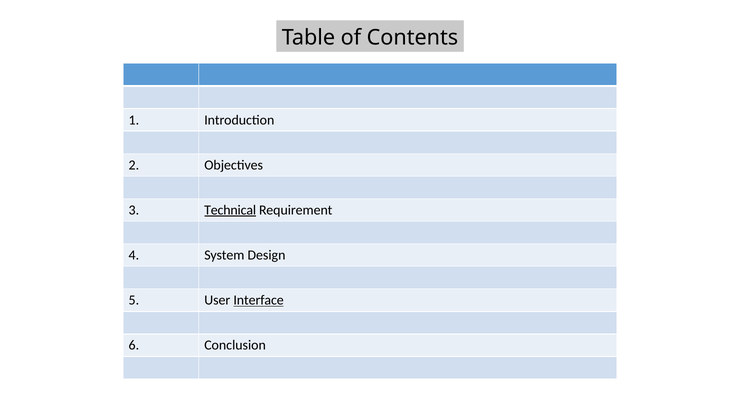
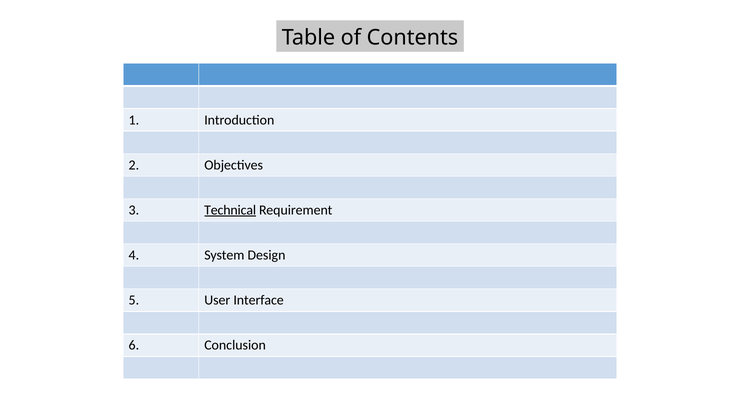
Interface underline: present -> none (259, 300)
